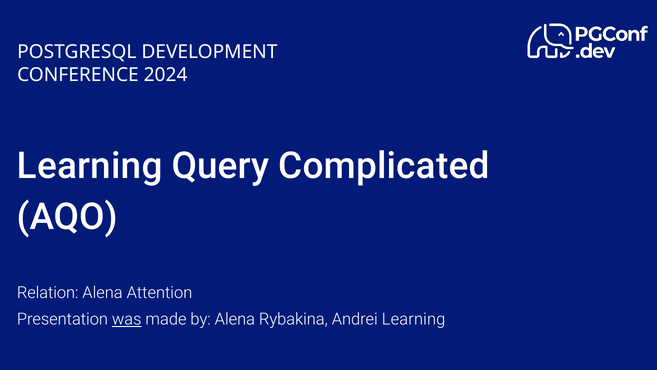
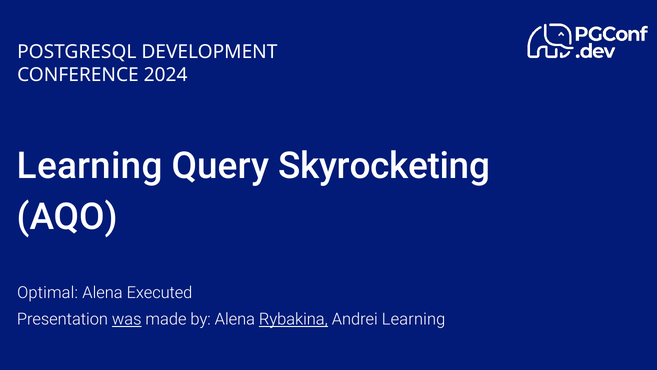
Complicated: Complicated -> Skyrocketing (384, 166)
Relation: Relation -> Optimal (48, 292)
Attention: Attention -> Executed (159, 292)
Rybakina underline: none -> present (293, 319)
